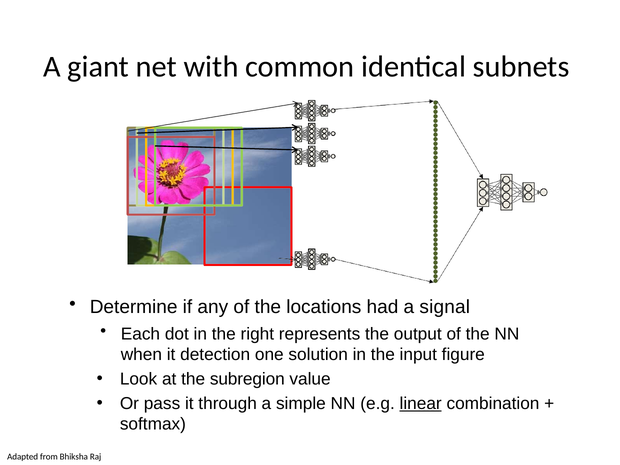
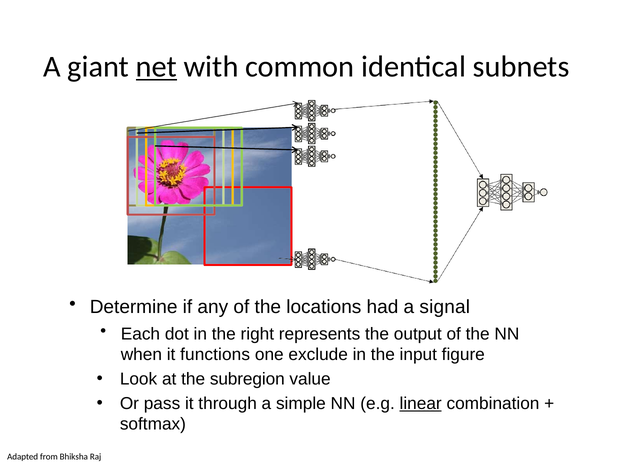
net underline: none -> present (156, 67)
detection: detection -> functions (215, 355)
solution: solution -> exclude (318, 355)
